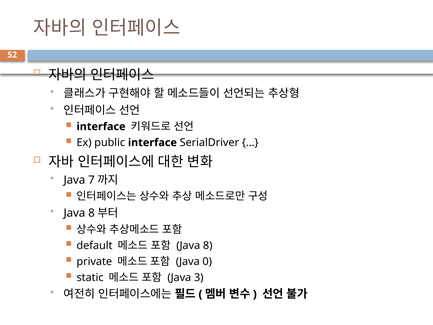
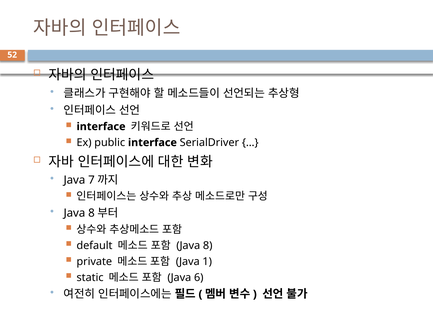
0: 0 -> 1 (207, 261)
3: 3 -> 6 (199, 277)
